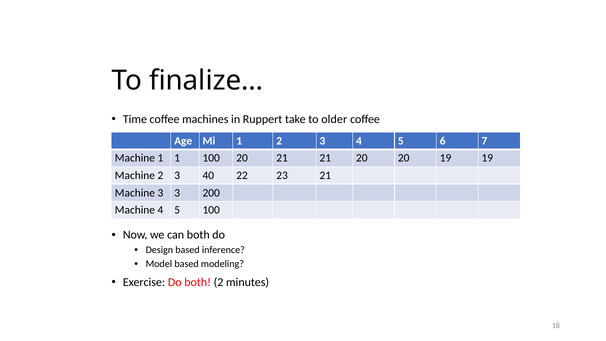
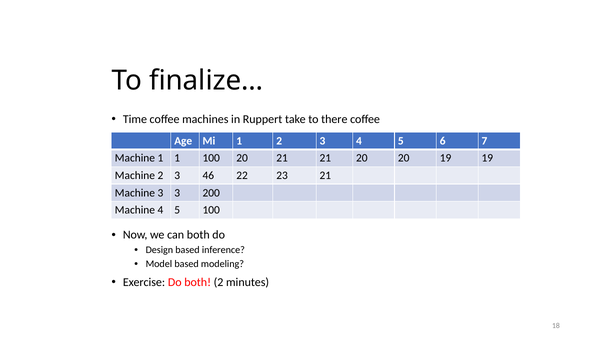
older: older -> there (334, 119)
40: 40 -> 46 (208, 175)
